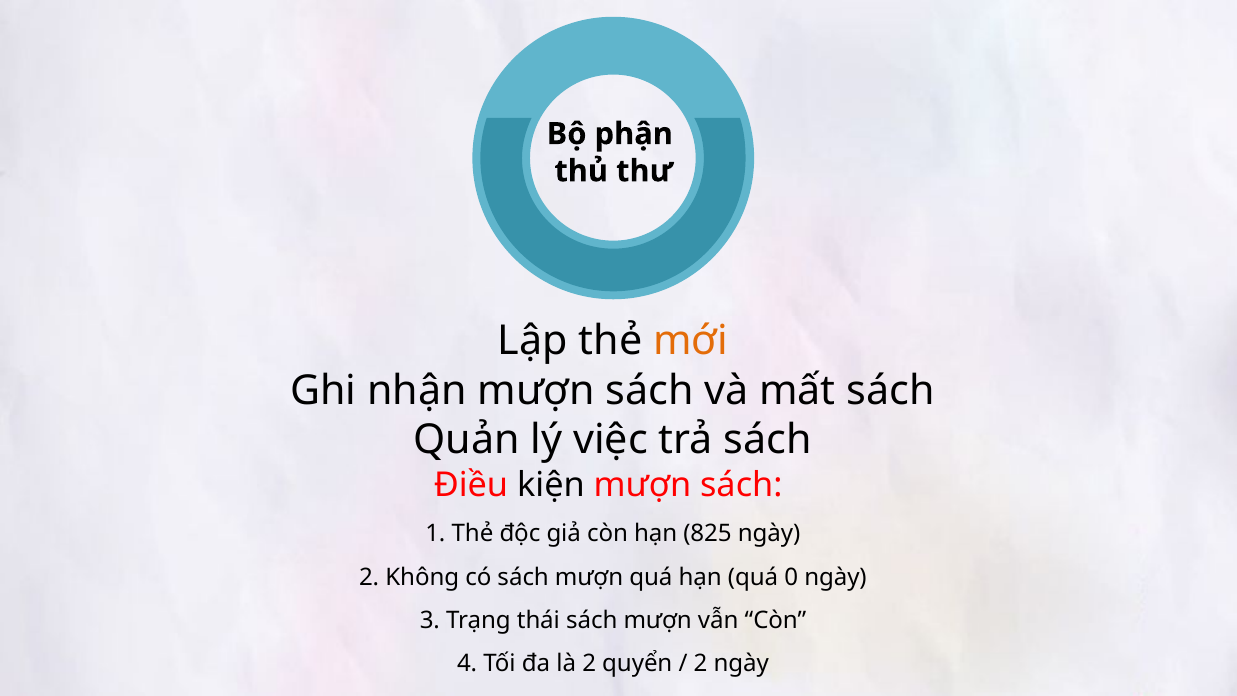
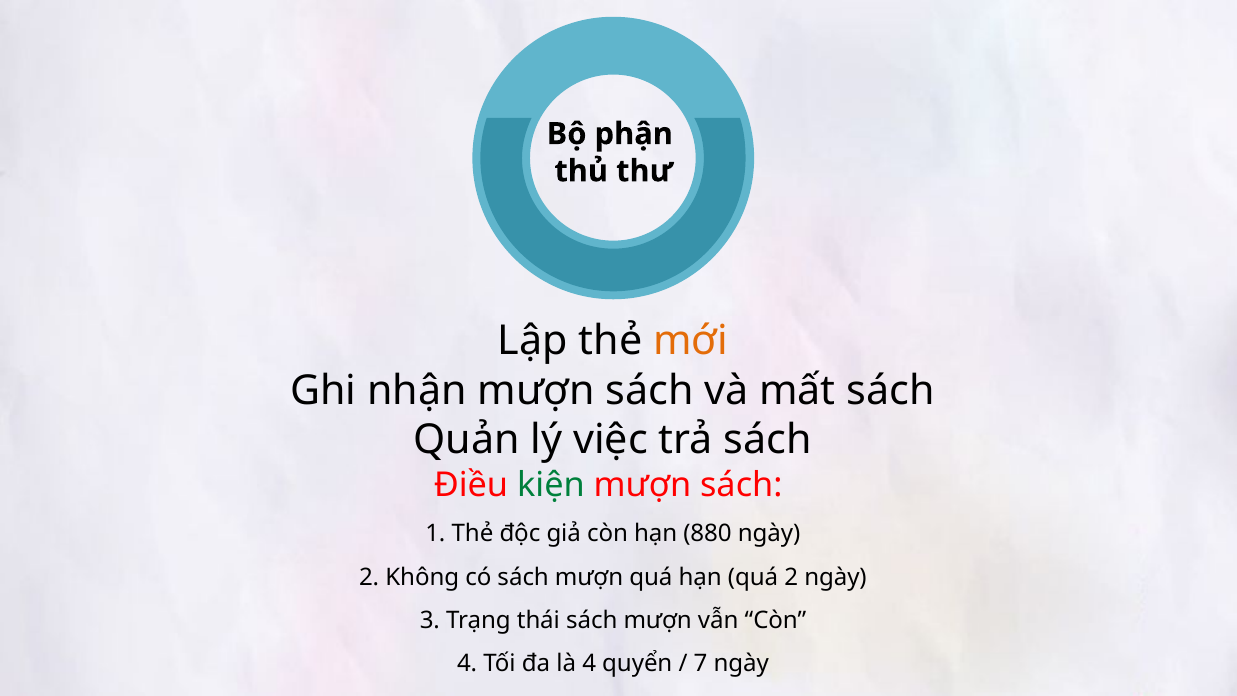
kiện colour: black -> green (551, 485)
825: 825 -> 880 (708, 534)
quá 0: 0 -> 2 (791, 577)
là 2: 2 -> 4 (589, 664)
2: 2 -> 7 (701, 664)
